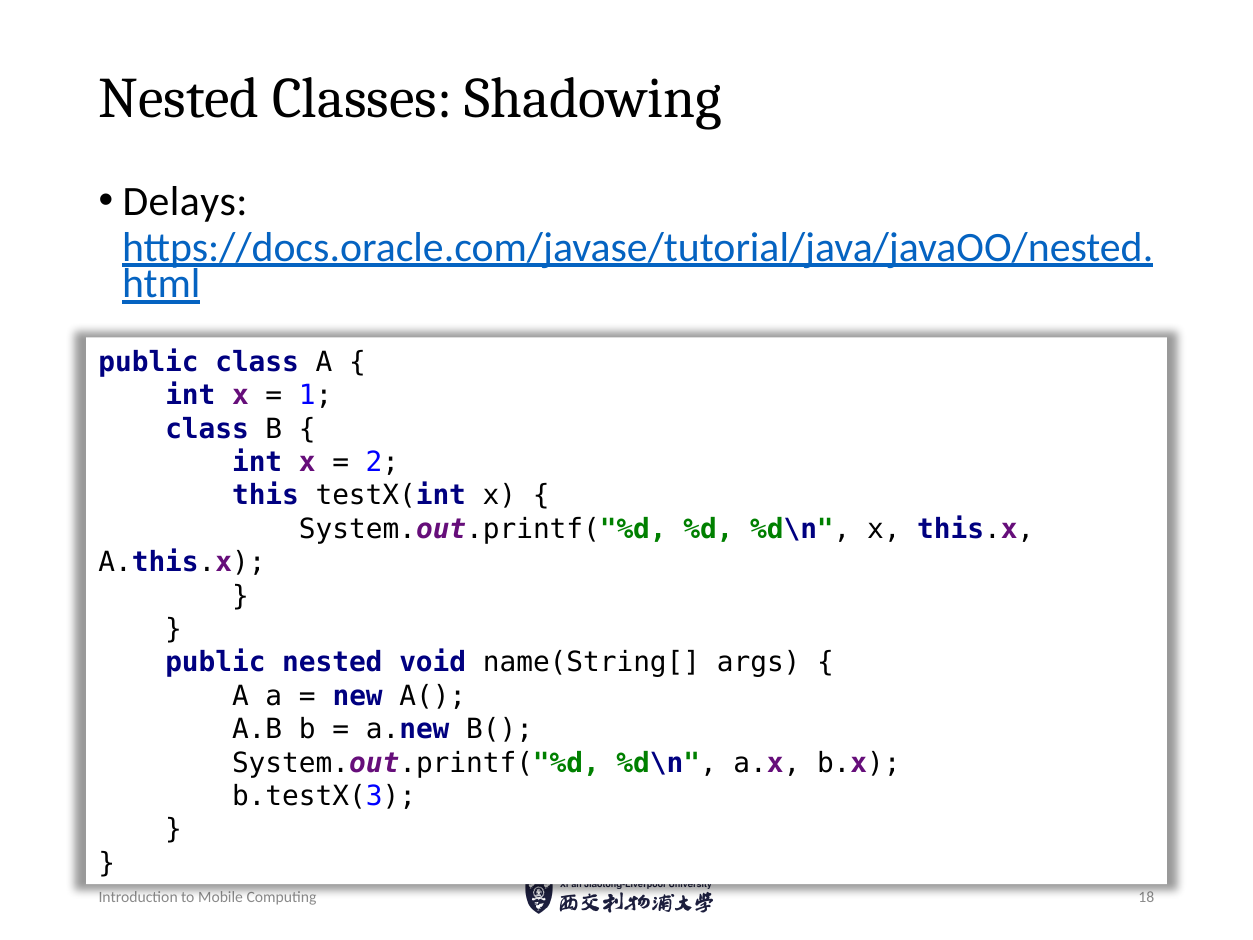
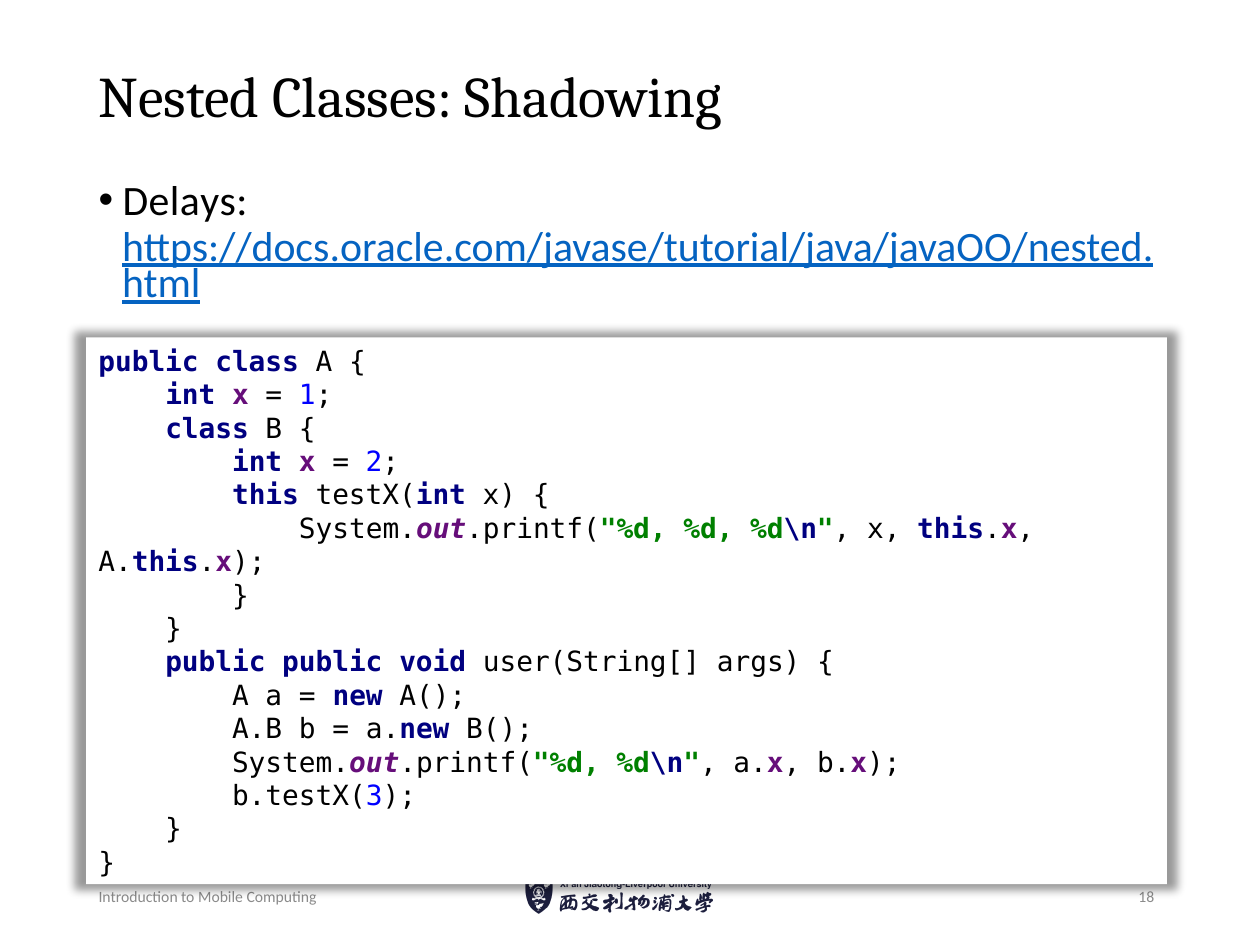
public nested: nested -> public (332, 663)
name(String[: name(String[ -> user(String[ (592, 663)
